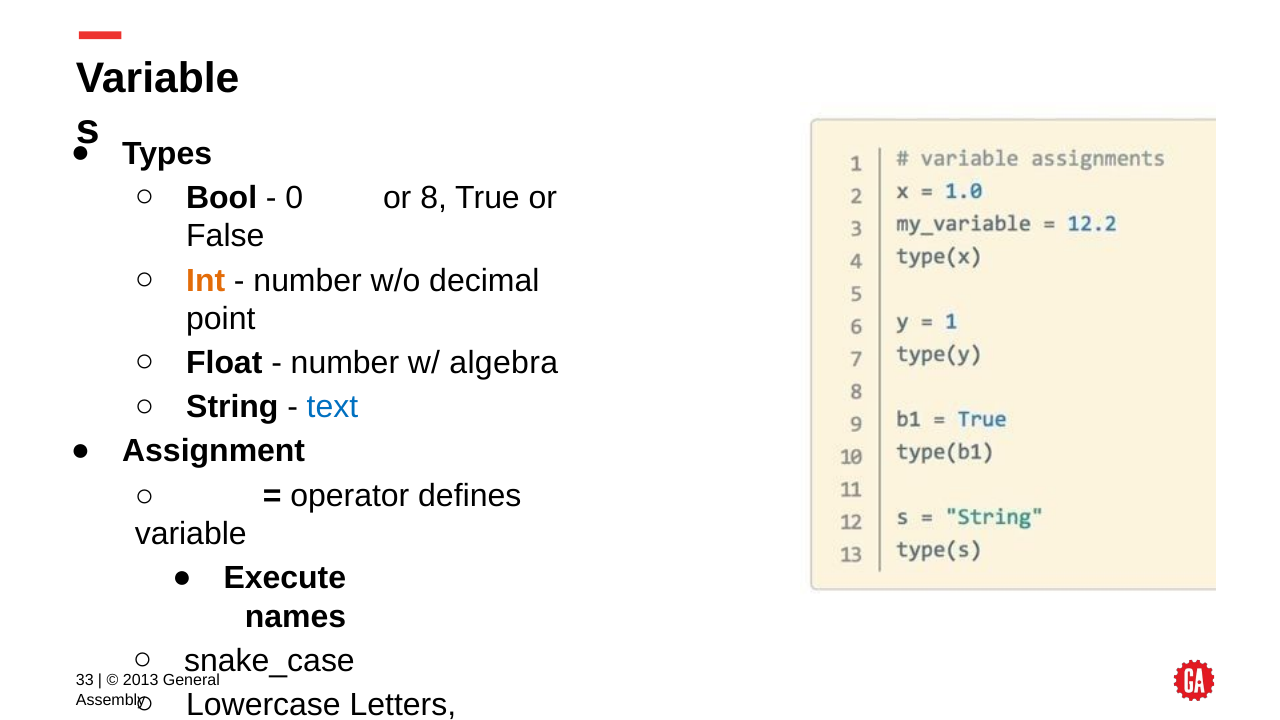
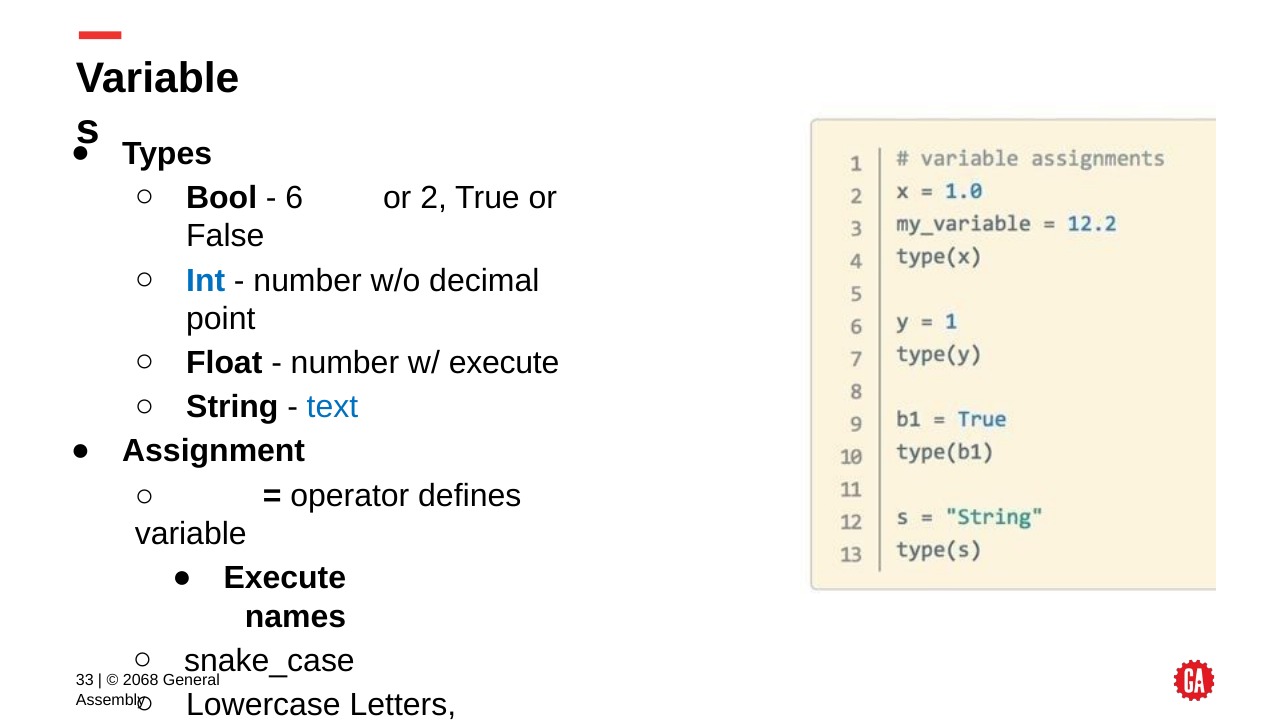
0: 0 -> 6 (294, 198)
8: 8 -> 2 (434, 198)
Int colour: orange -> blue (206, 281)
w/ algebra: algebra -> execute (504, 363)
2013: 2013 -> 2068 (141, 681)
